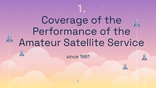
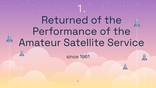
Coverage: Coverage -> Returned (65, 20)
